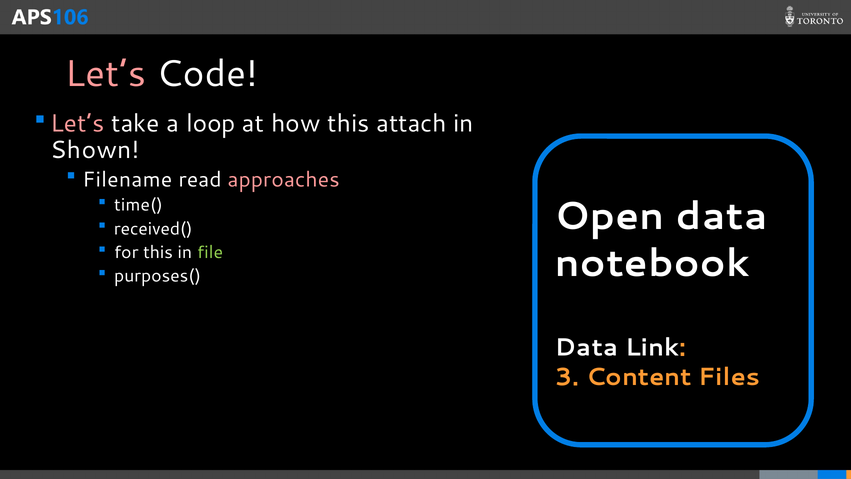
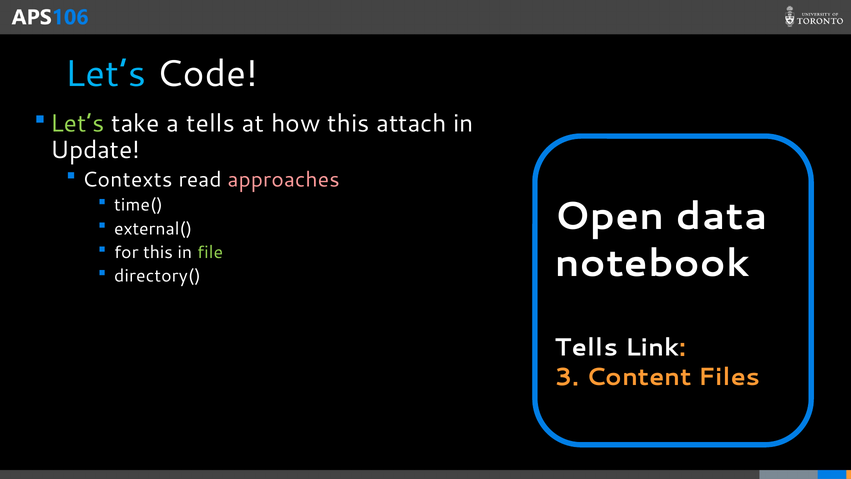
Let’s colour: pink -> light blue (106, 74)
Let’s colour: pink -> light green (77, 123)
a loop: loop -> tells (211, 123)
Shown: Shown -> Update (95, 150)
Filename: Filename -> Contexts (127, 179)
received(: received( -> external( (153, 229)
purposes(: purposes( -> directory( (157, 276)
Data: Data -> Tells (586, 347)
